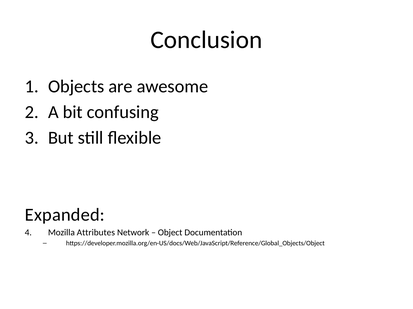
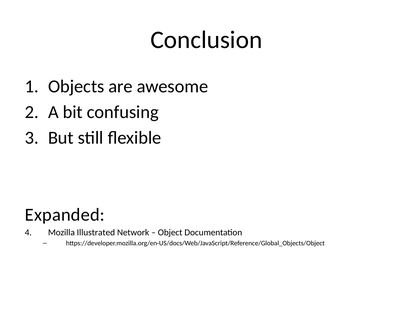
Attributes: Attributes -> Illustrated (96, 233)
